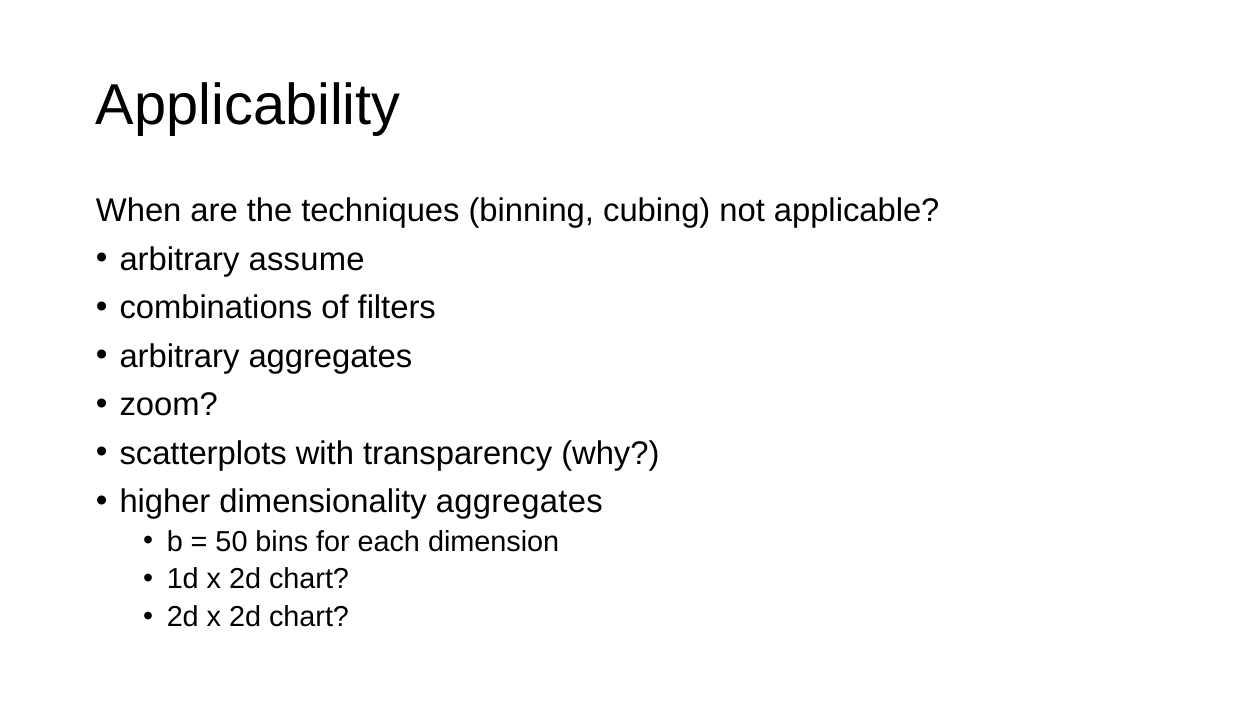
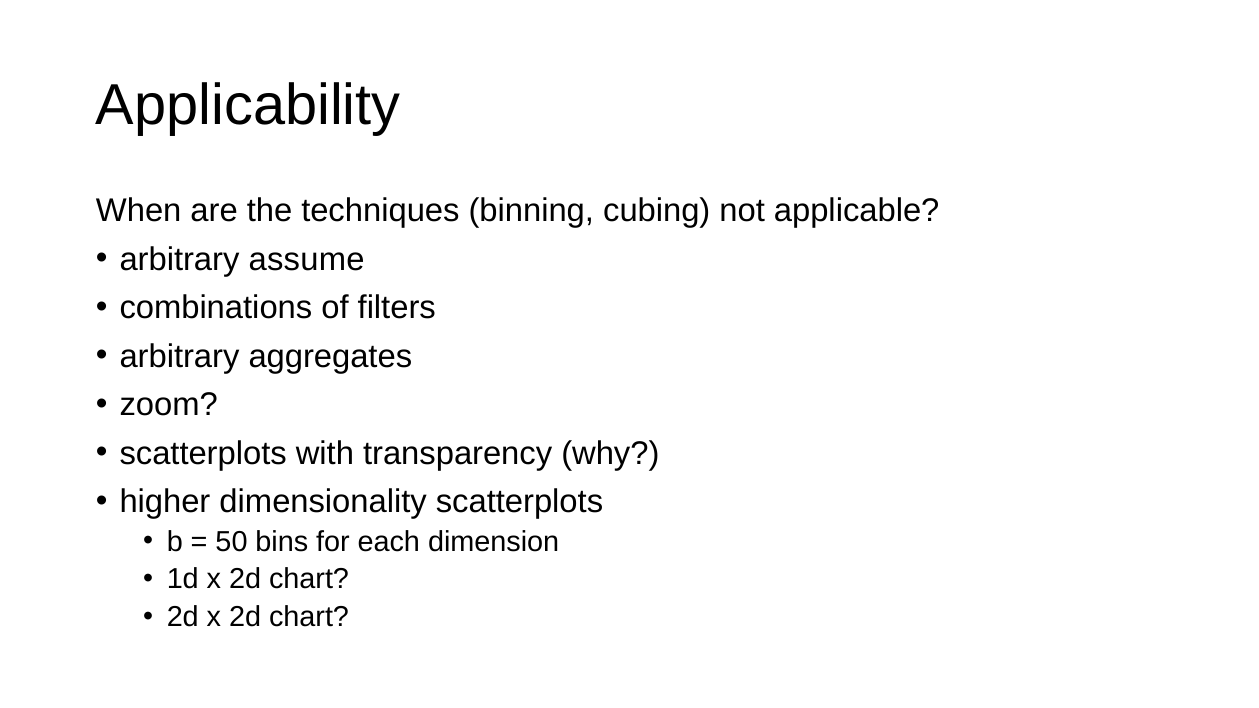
dimensionality aggregates: aggregates -> scatterplots (519, 502)
